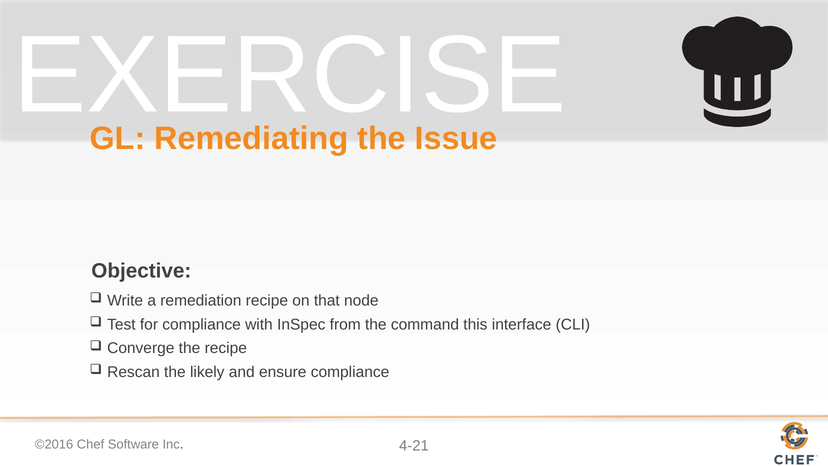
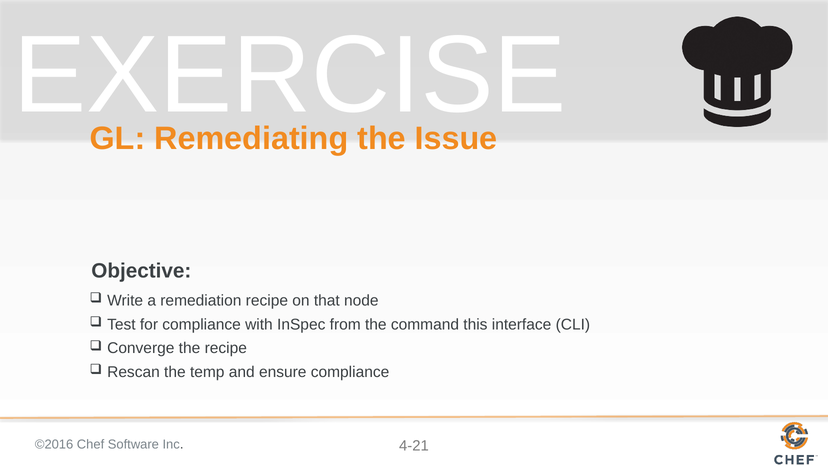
likely: likely -> temp (207, 372)
